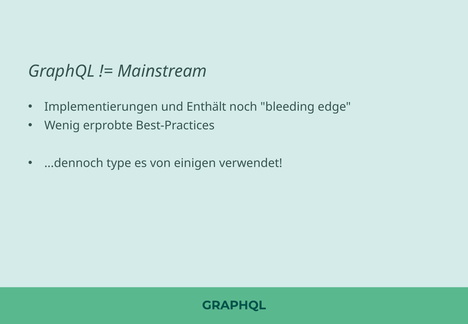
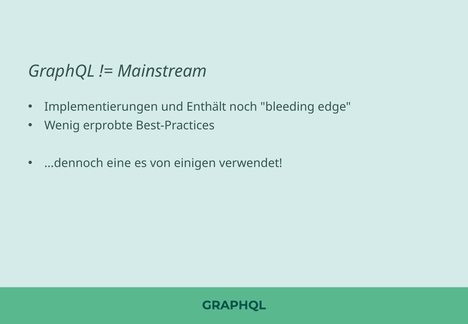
type: type -> eine (119, 163)
